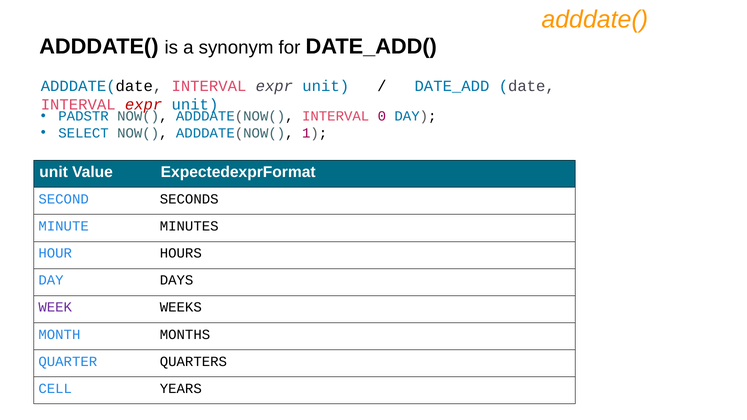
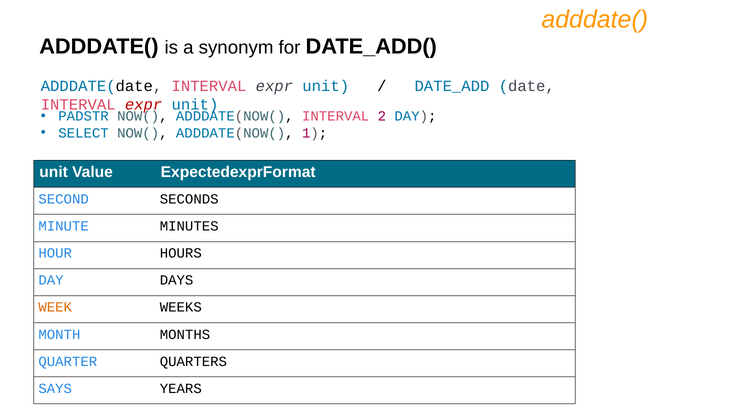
0: 0 -> 2 (382, 116)
WEEK colour: purple -> orange (55, 307)
CELL: CELL -> SAYS (55, 389)
